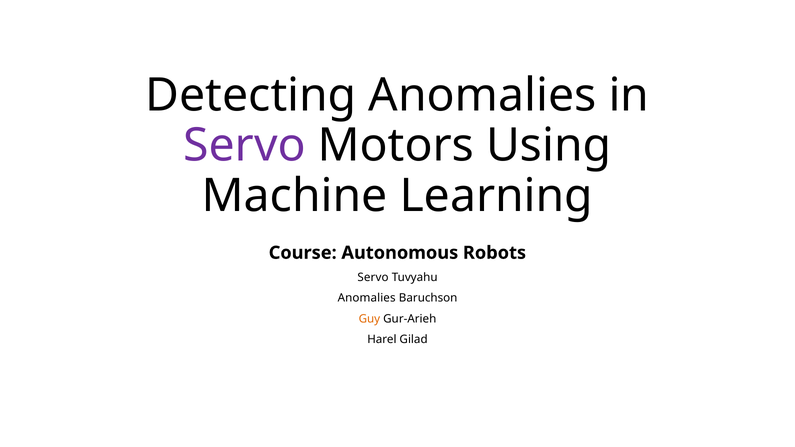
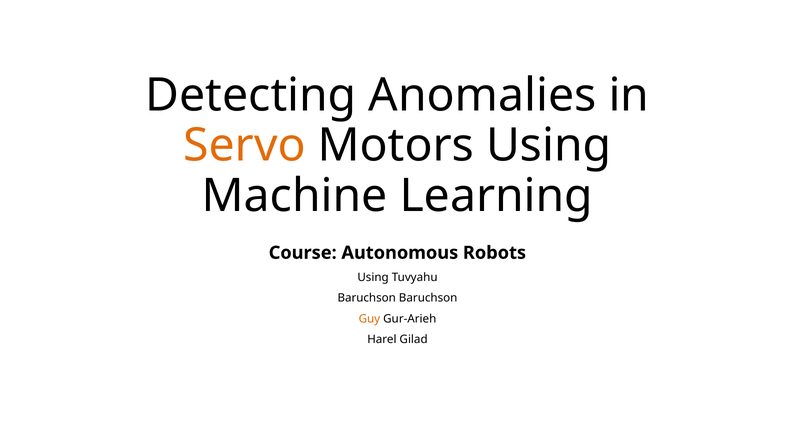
Servo colour: purple -> orange (245, 146)
Servo: Servo -> Using (373, 277)
Anomalies: Anomalies -> Baruchson (367, 298)
